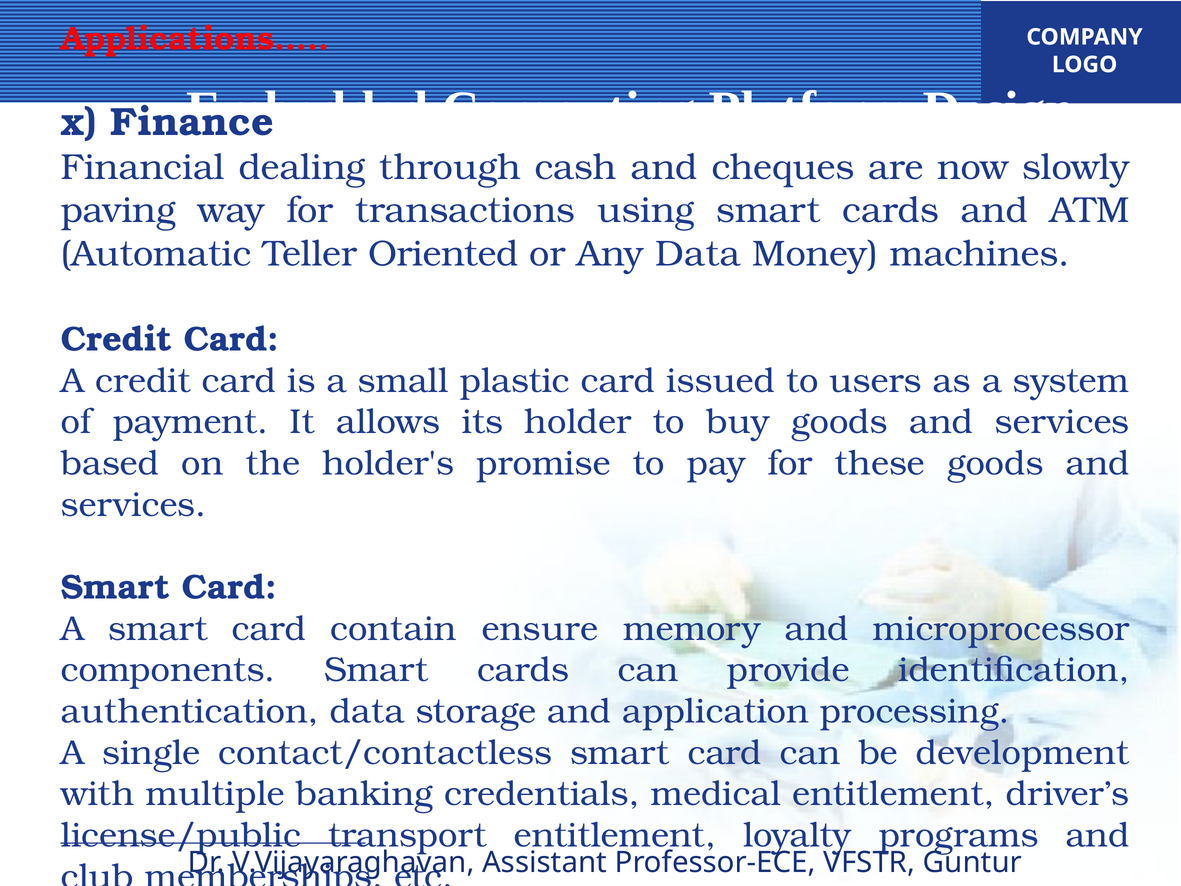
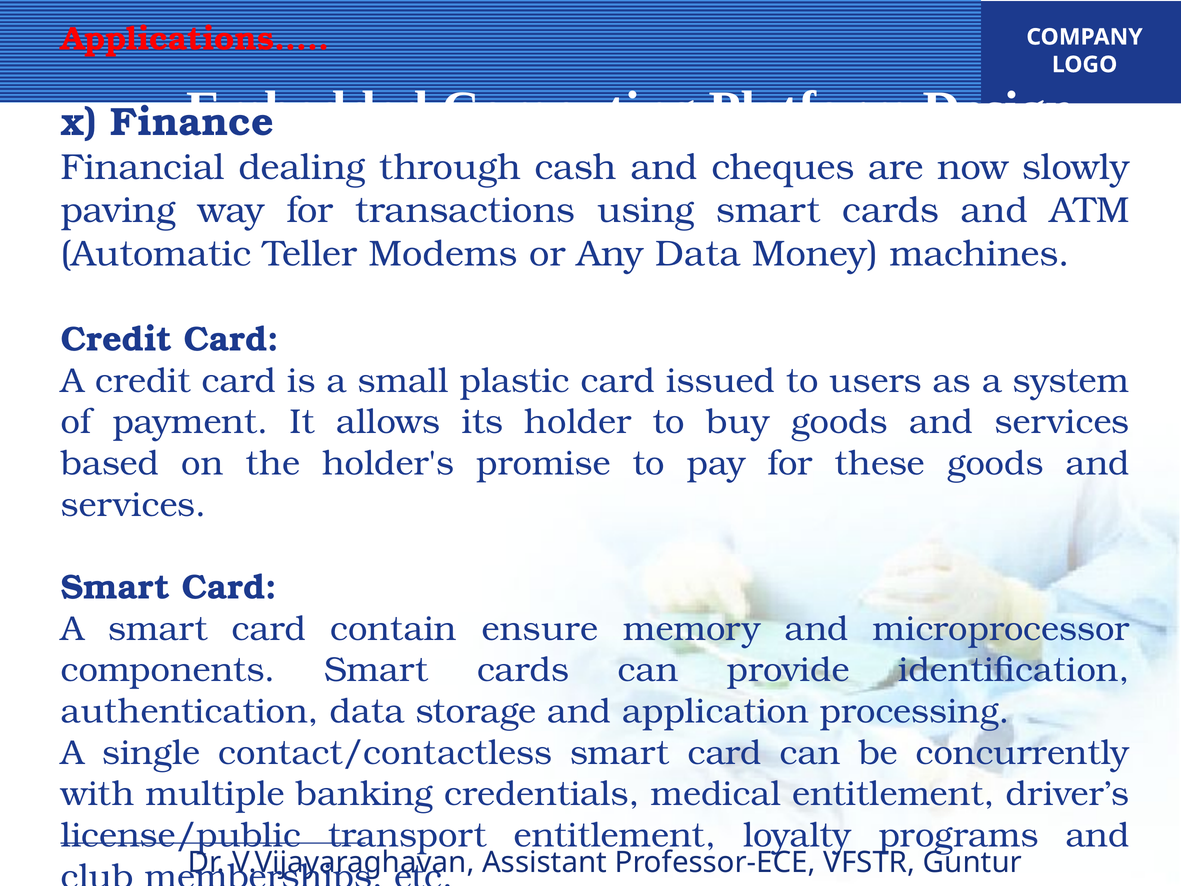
Oriented: Oriented -> Modems (443, 254)
development: development -> concurrently (1023, 753)
